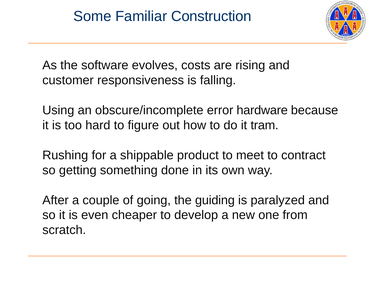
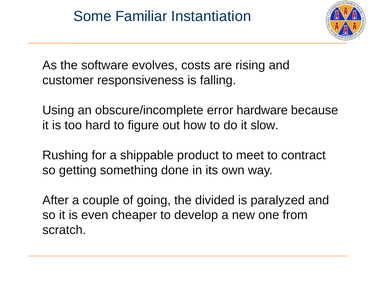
Construction: Construction -> Instantiation (211, 16)
tram: tram -> slow (265, 125)
guiding: guiding -> divided (215, 200)
